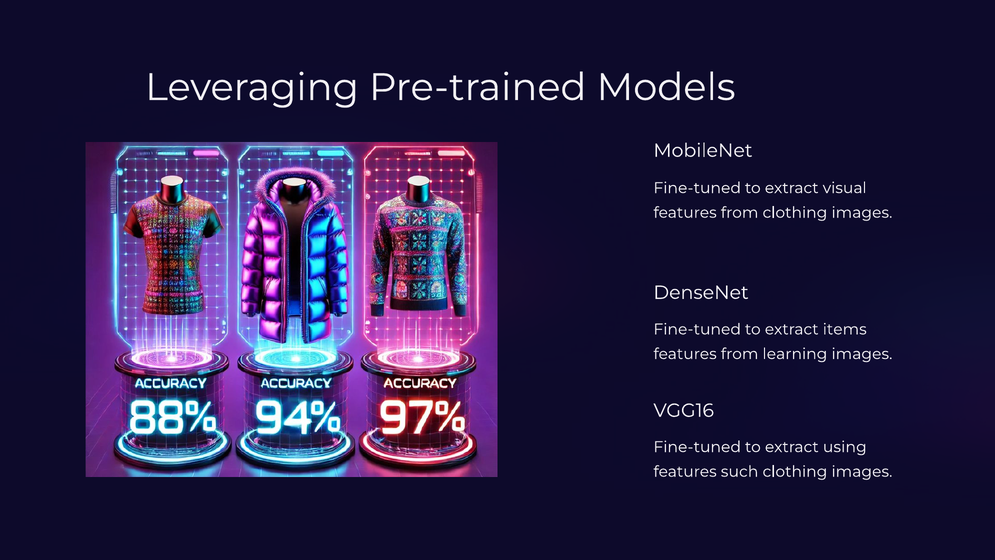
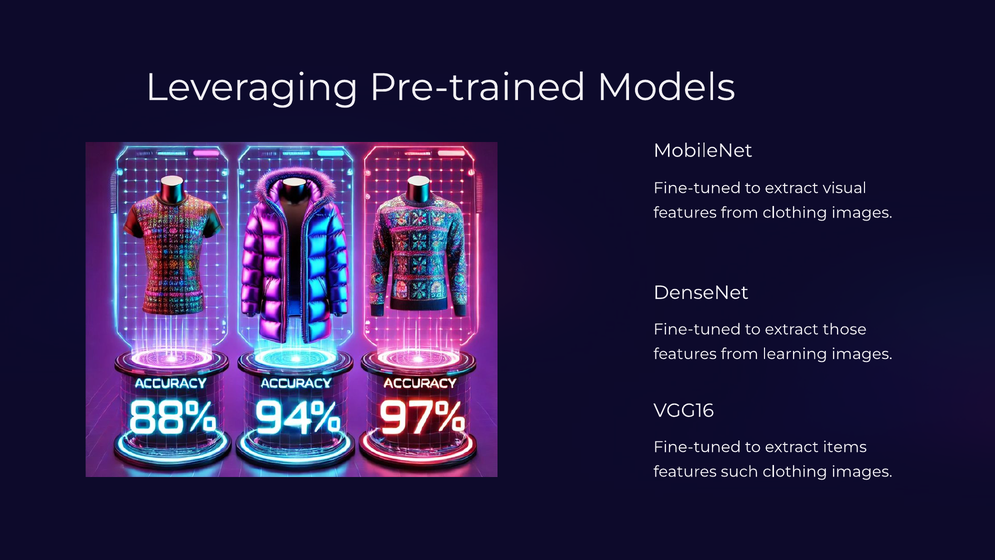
items: items -> those (845, 329)
using: using -> items (845, 447)
